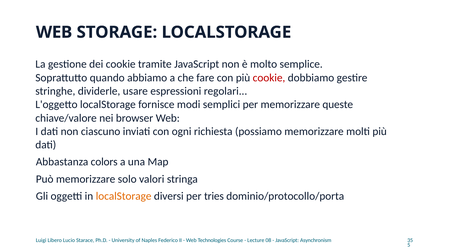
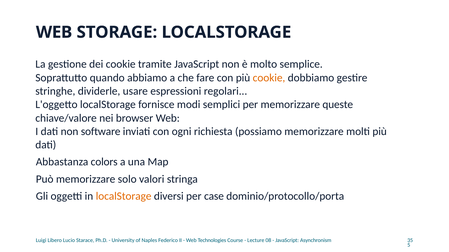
cookie colour: red -> orange (269, 78)
ciascuno: ciascuno -> software (101, 132)
tries: tries -> case (214, 196)
